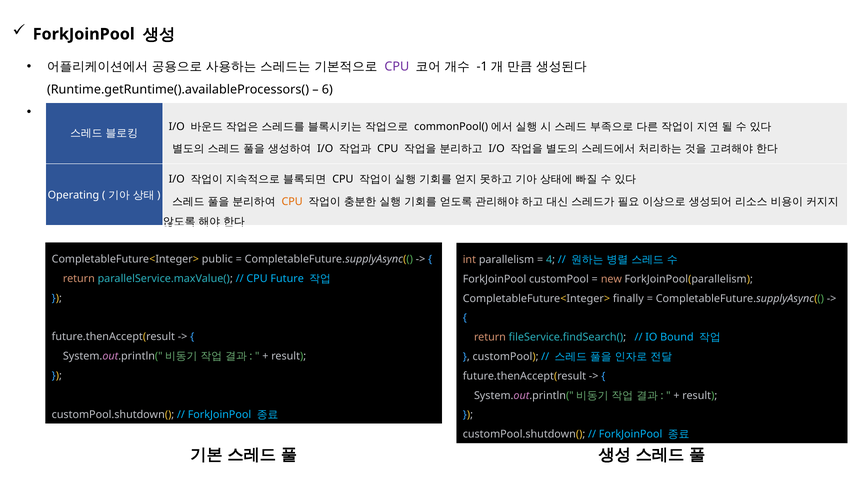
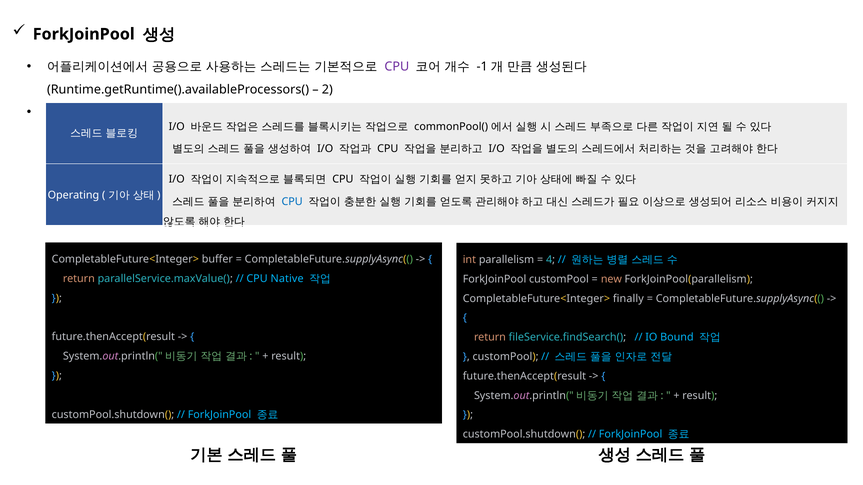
6: 6 -> 2 (327, 90)
CPU colour: orange -> blue (292, 202)
public: public -> buffer (217, 260)
Future: Future -> Native (287, 279)
